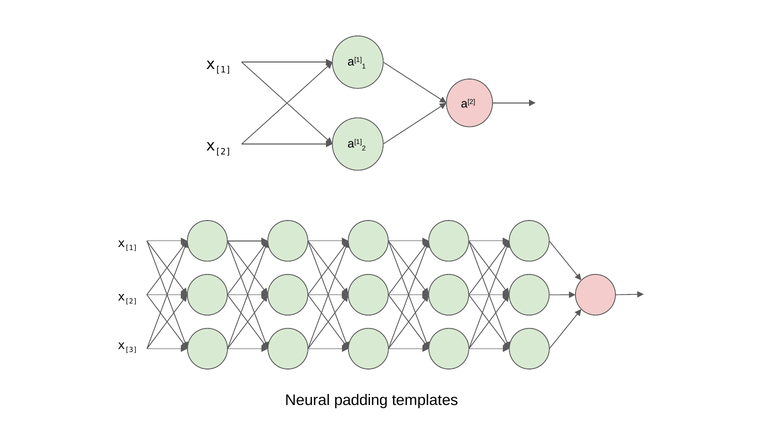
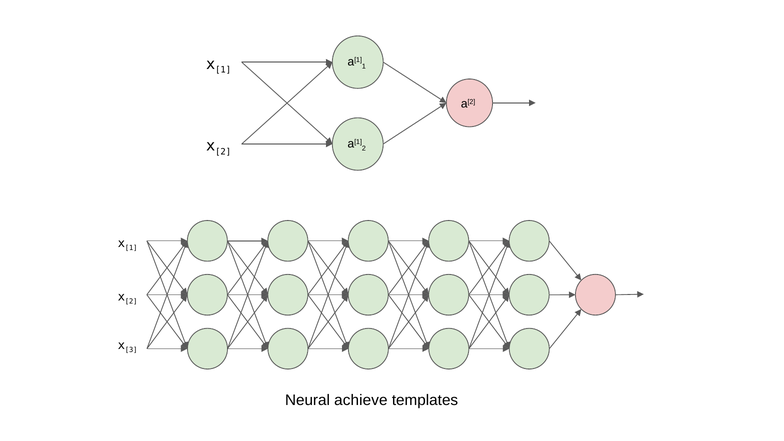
padding: padding -> achieve (361, 400)
